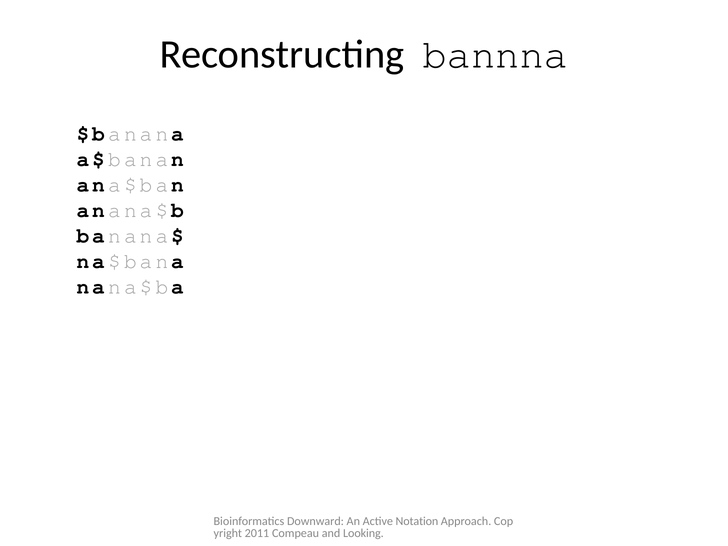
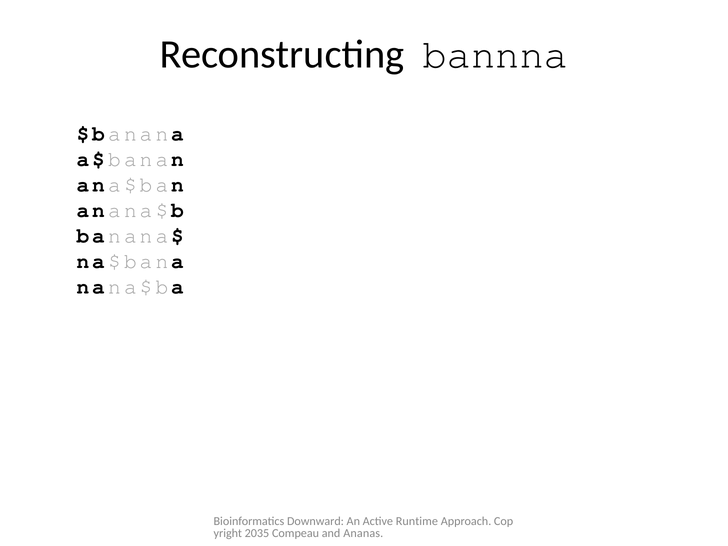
Notation: Notation -> Runtime (417, 521)
2011: 2011 -> 2035 (257, 533)
Looking: Looking -> Ananas (363, 533)
